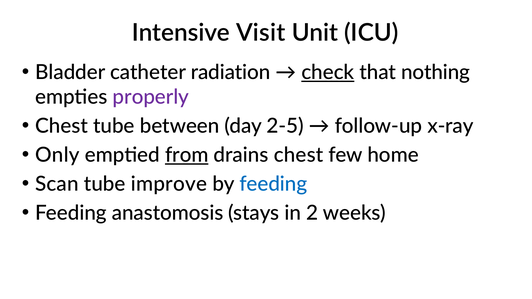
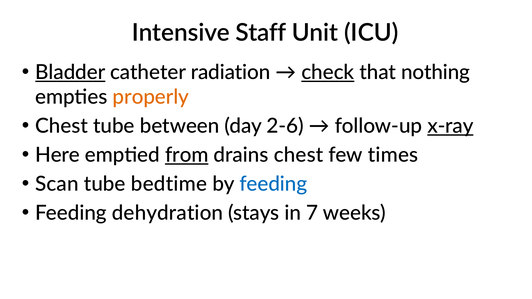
Visit: Visit -> Staff (261, 33)
Bladder underline: none -> present (70, 72)
properly colour: purple -> orange (151, 97)
2-5: 2-5 -> 2-6 (285, 126)
x-ray underline: none -> present (450, 126)
Only: Only -> Here (58, 155)
home: home -> times (393, 155)
improve: improve -> bedtime (169, 184)
anastomosis: anastomosis -> dehydration (168, 213)
2: 2 -> 7 (312, 213)
